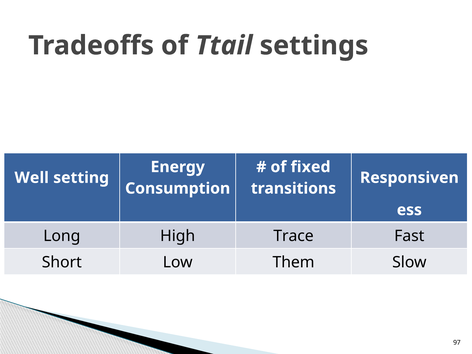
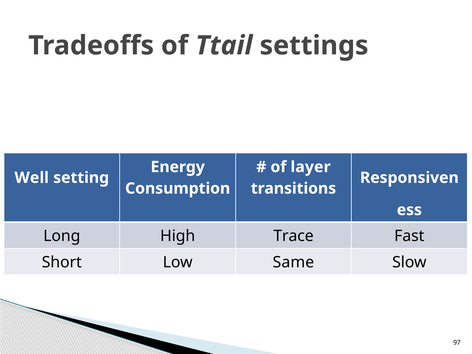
fixed: fixed -> layer (311, 167)
Them: Them -> Same (293, 262)
